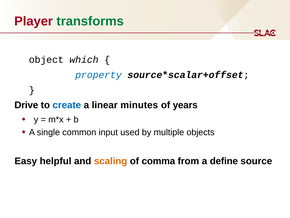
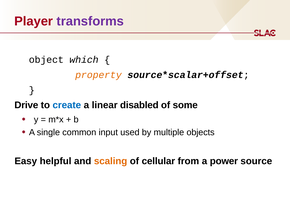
transforms colour: green -> purple (90, 21)
property colour: blue -> orange (99, 75)
minutes: minutes -> disabled (139, 105)
years: years -> some (185, 105)
comma: comma -> cellular (158, 161)
define: define -> power (224, 161)
